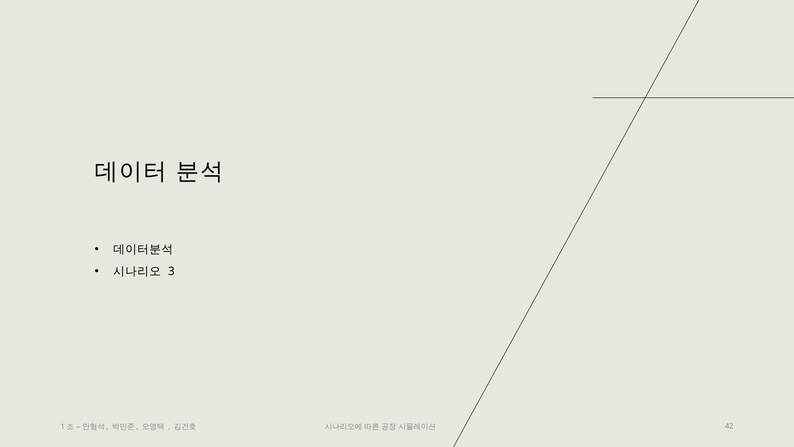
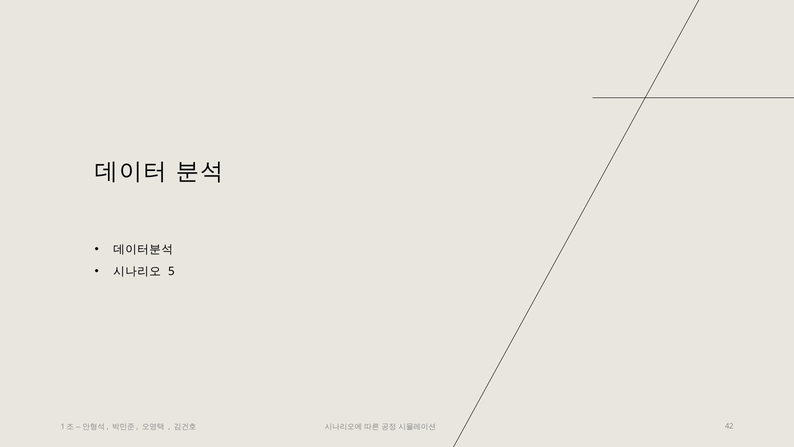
3: 3 -> 5 (171, 271)
